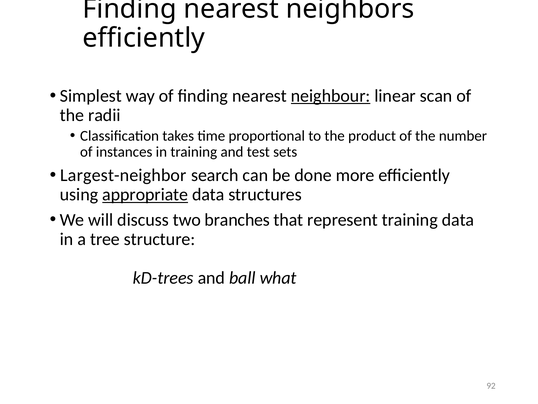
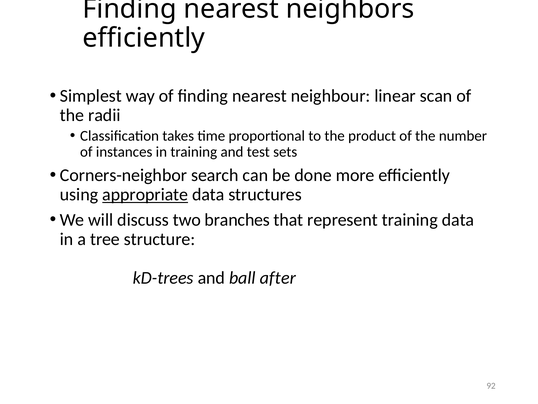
neighbour underline: present -> none (331, 96)
Largest-neighbor: Largest-neighbor -> Corners-neighbor (123, 175)
what: what -> after (278, 278)
